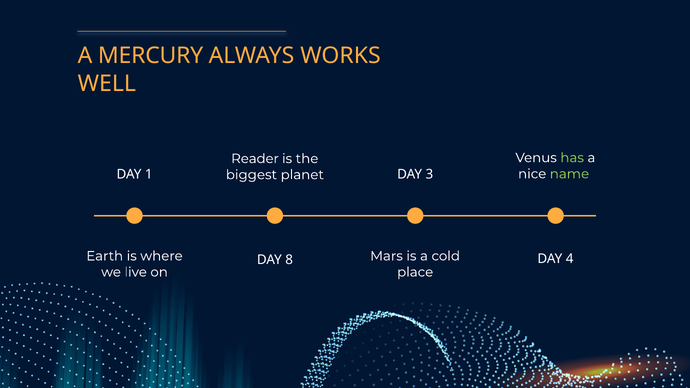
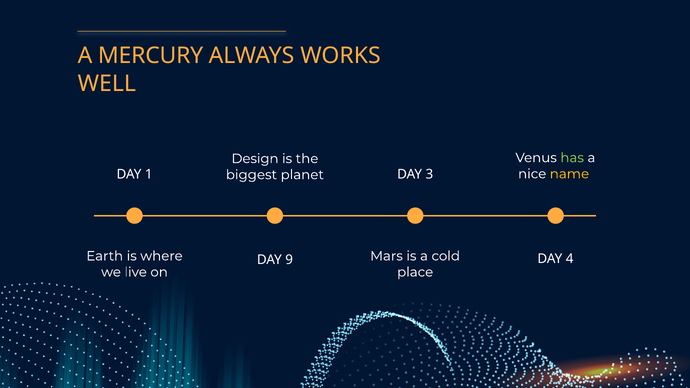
Reader: Reader -> Design (255, 159)
name colour: light green -> yellow (569, 174)
8: 8 -> 9 (289, 260)
